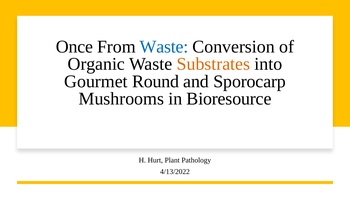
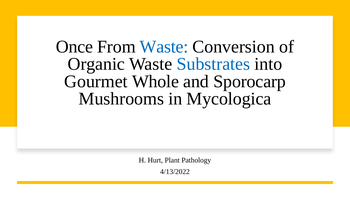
Substrates colour: orange -> blue (213, 64)
Round: Round -> Whole (155, 81)
Bioresource: Bioresource -> Mycologica (229, 99)
